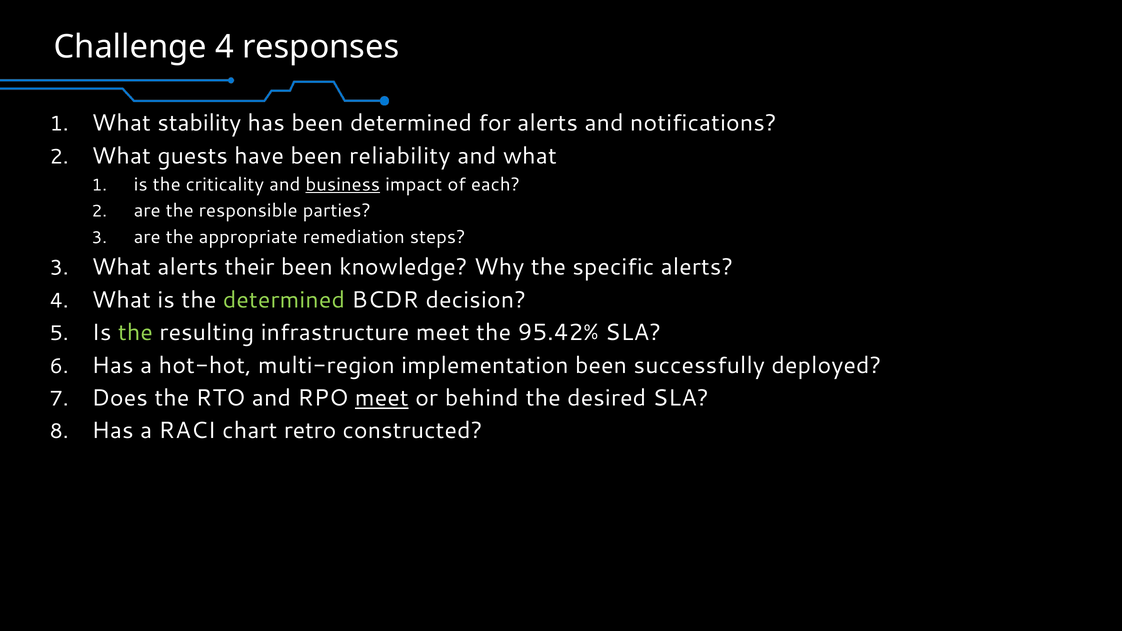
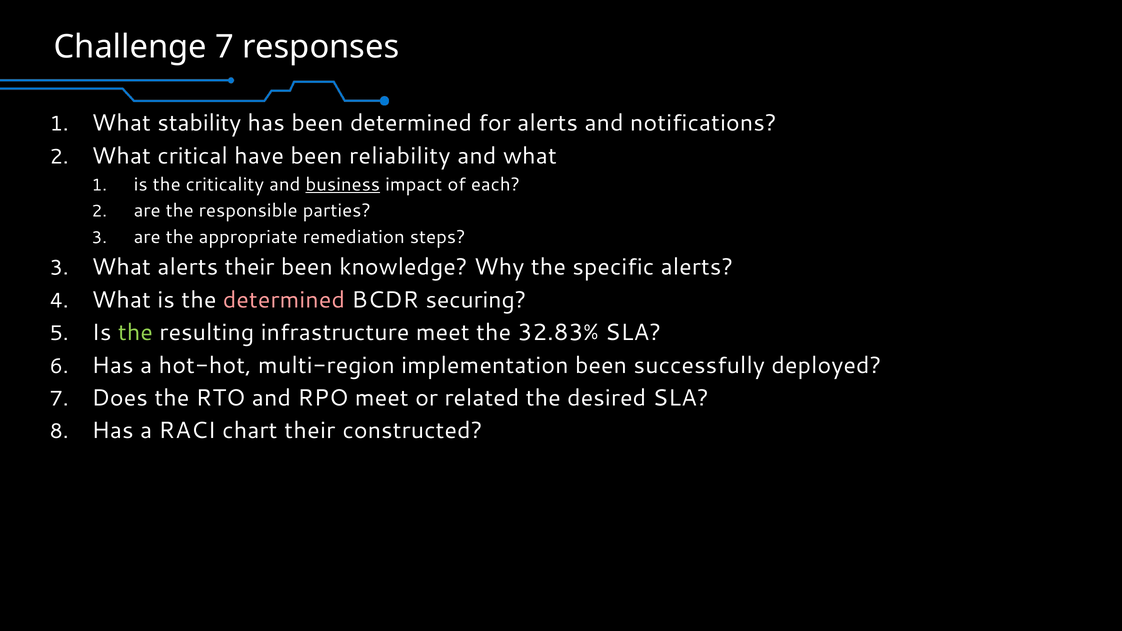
Challenge 4: 4 -> 7 (225, 47)
guests: guests -> critical (193, 156)
determined colour: light green -> pink (284, 300)
decision: decision -> securing (476, 300)
95.42%: 95.42% -> 32.83% (558, 333)
meet underline: present -> none (382, 398)
behind: behind -> related (482, 398)
chart retro: retro -> their (310, 431)
